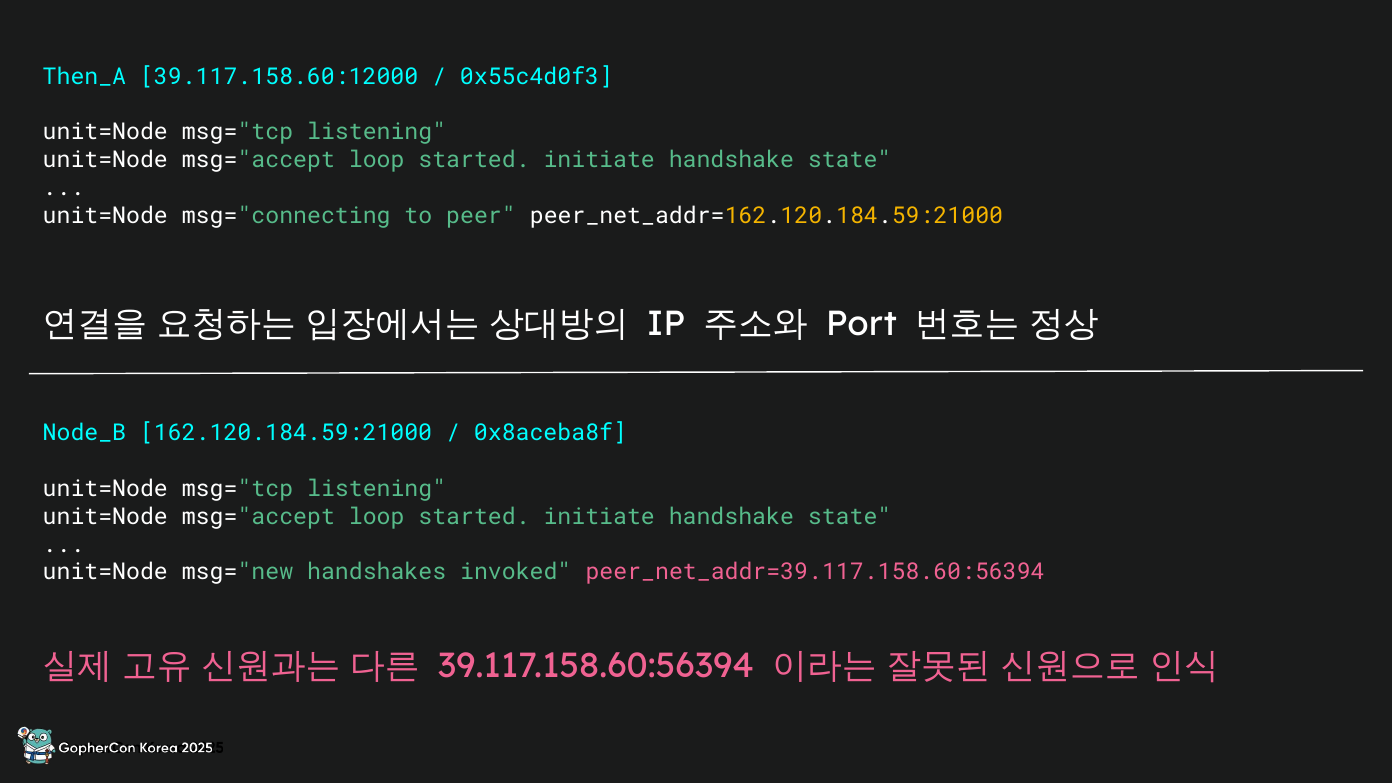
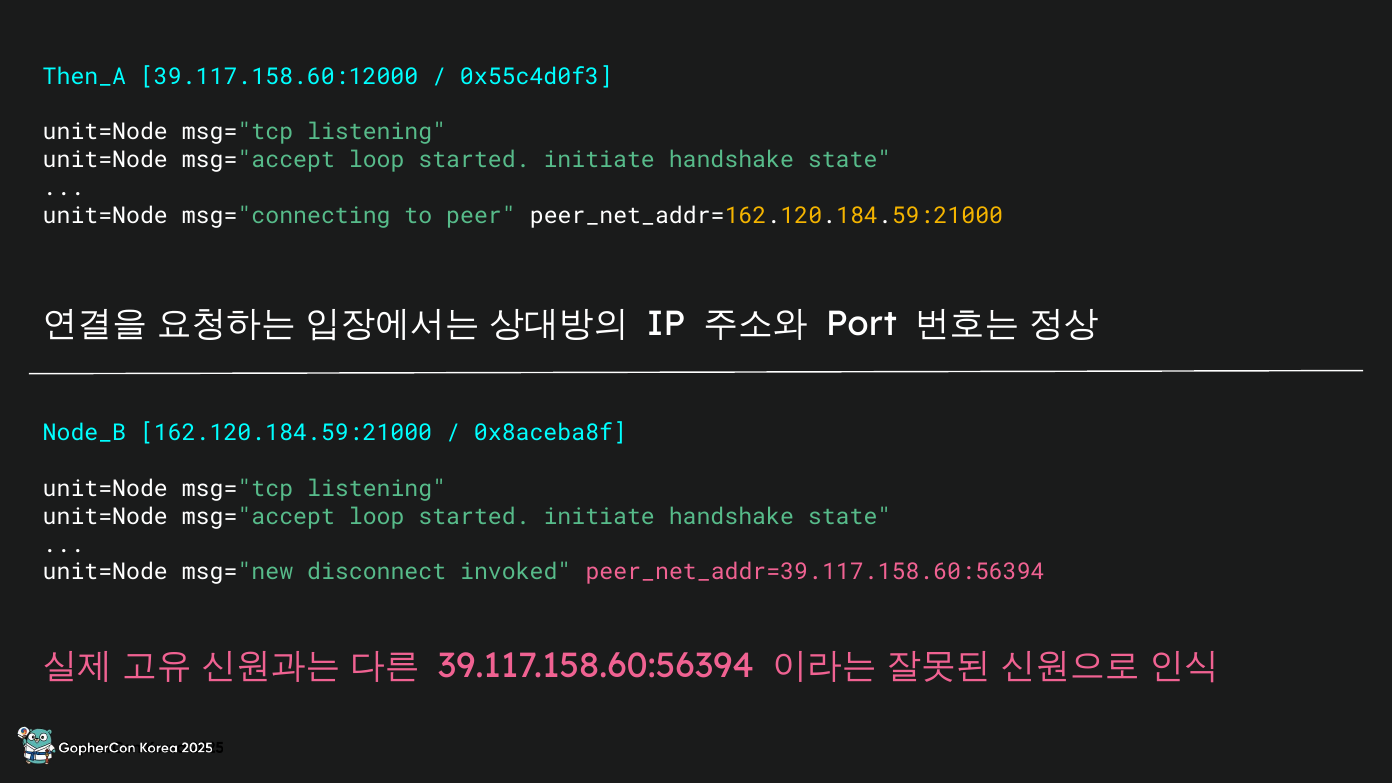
handshakes: handshakes -> disconnect (377, 572)
